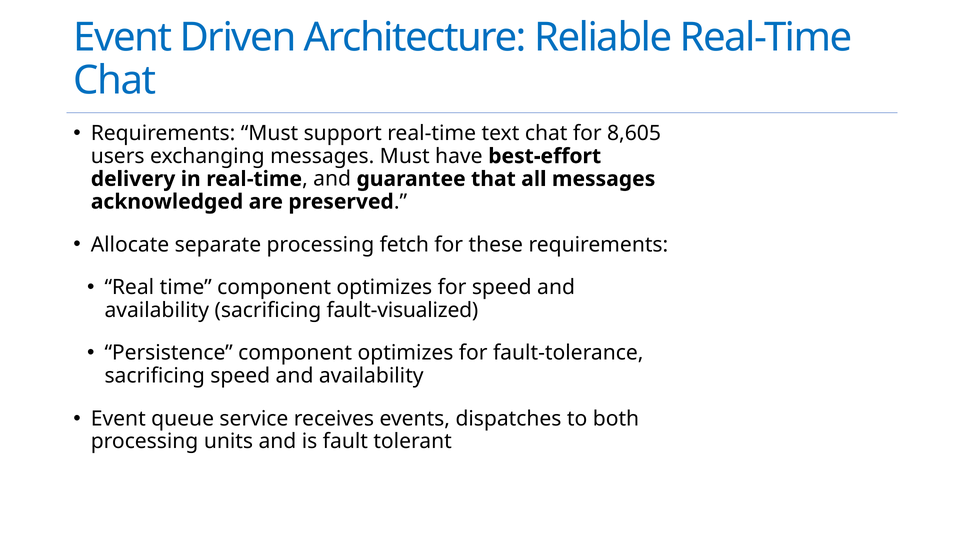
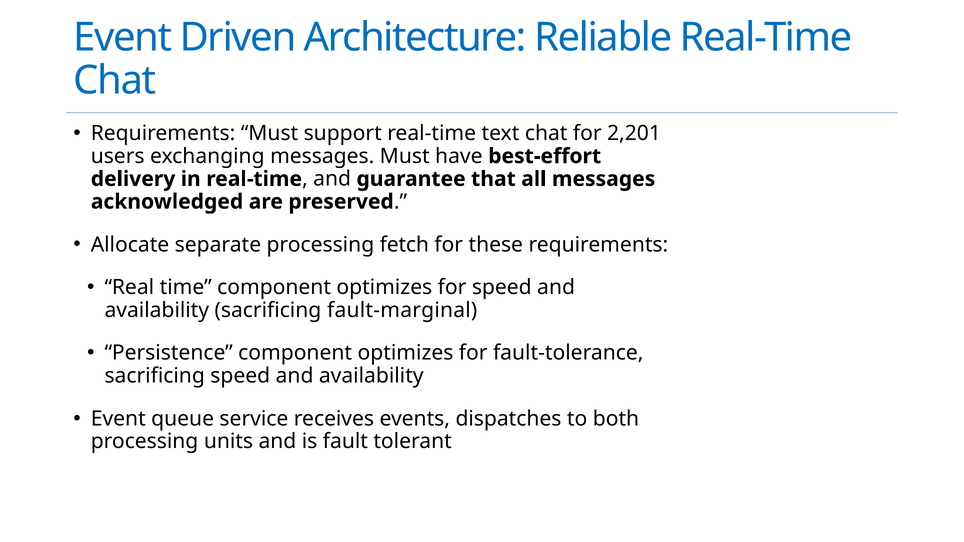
8,605: 8,605 -> 2,201 (634, 133)
fault-visualized: fault-visualized -> fault-marginal (402, 310)
